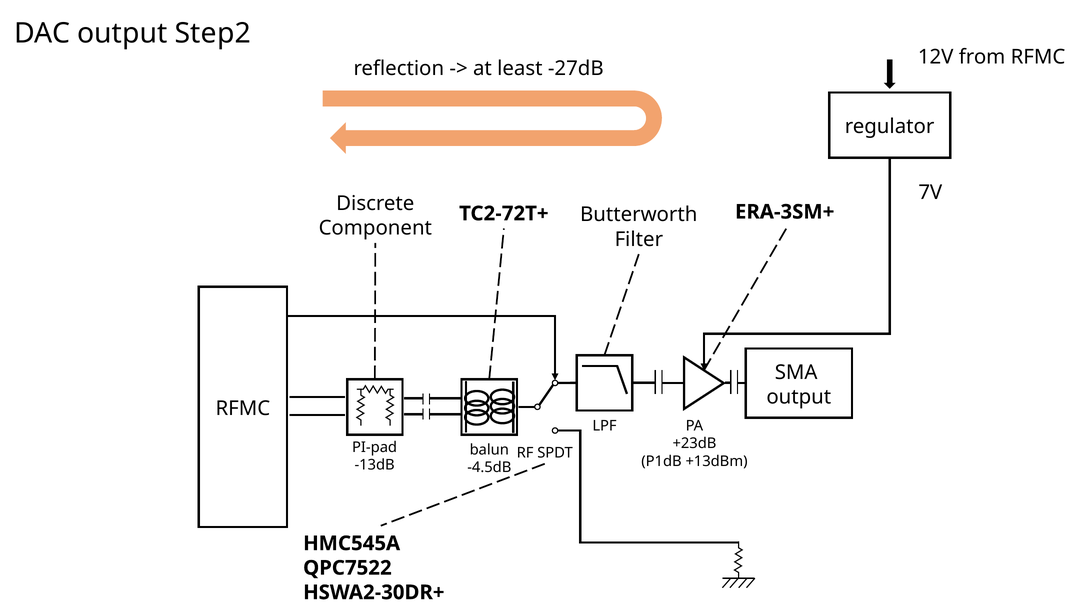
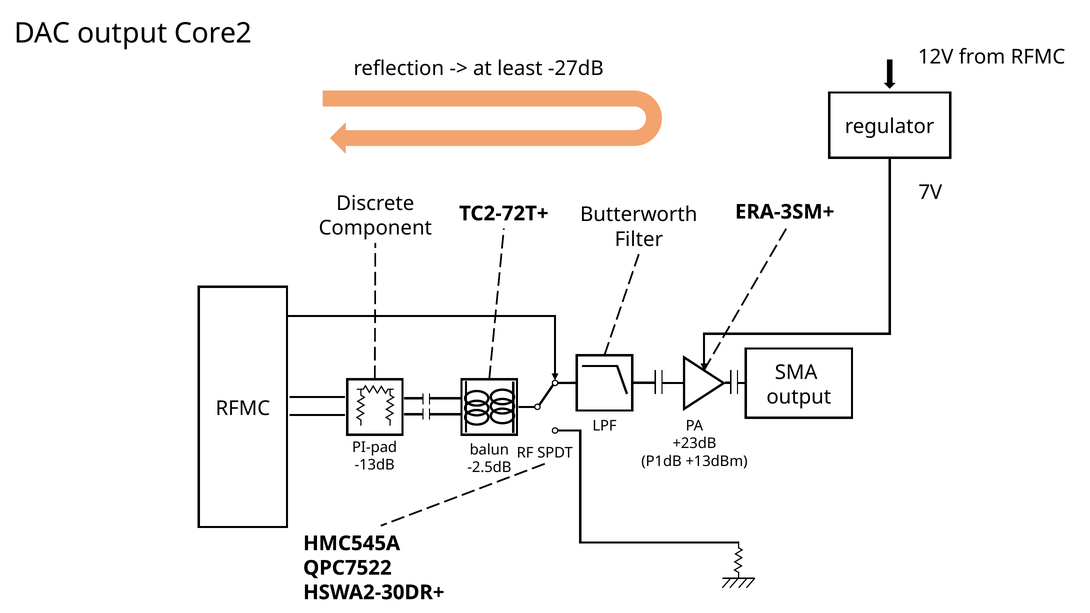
Step2: Step2 -> Core2 (213, 34)
-4.5dB: -4.5dB -> -2.5dB (489, 468)
